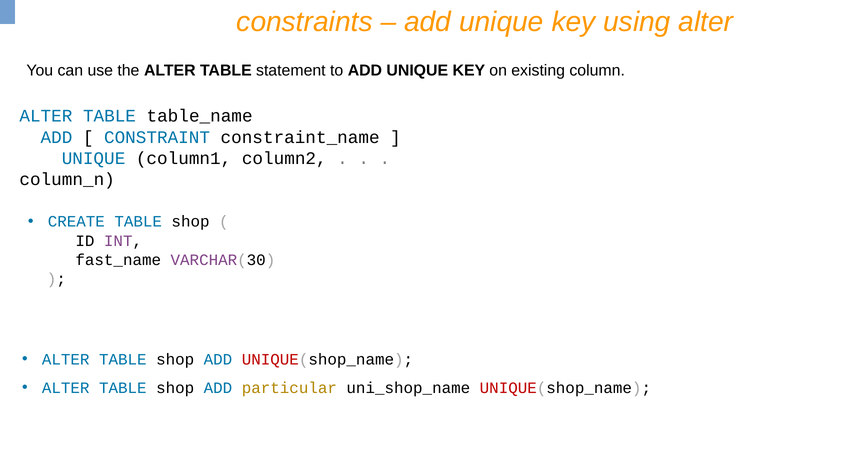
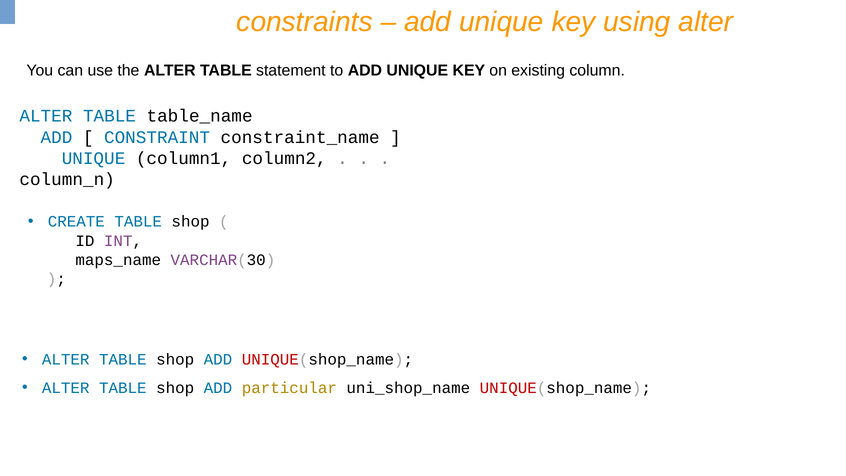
fast_name: fast_name -> maps_name (118, 260)
